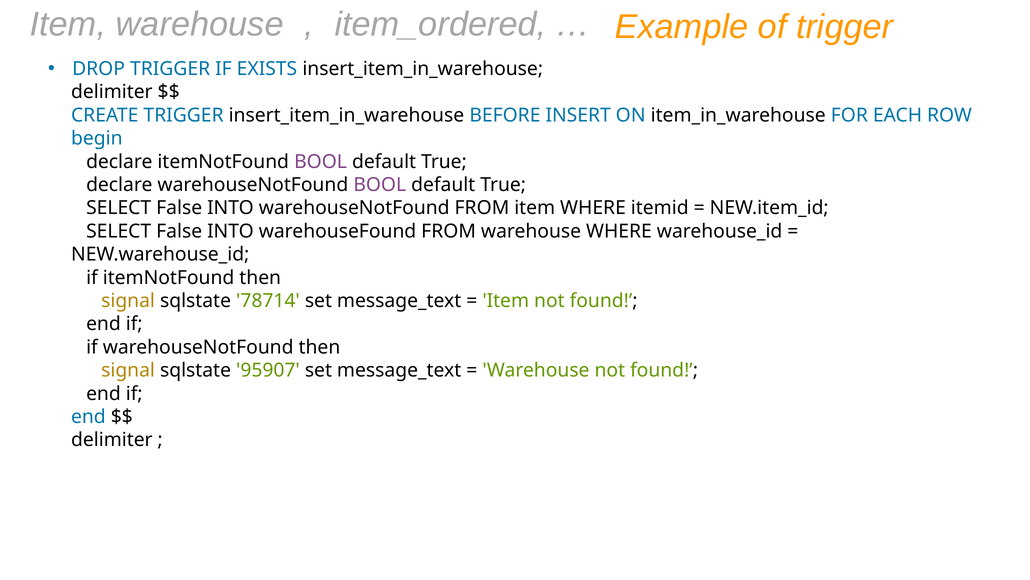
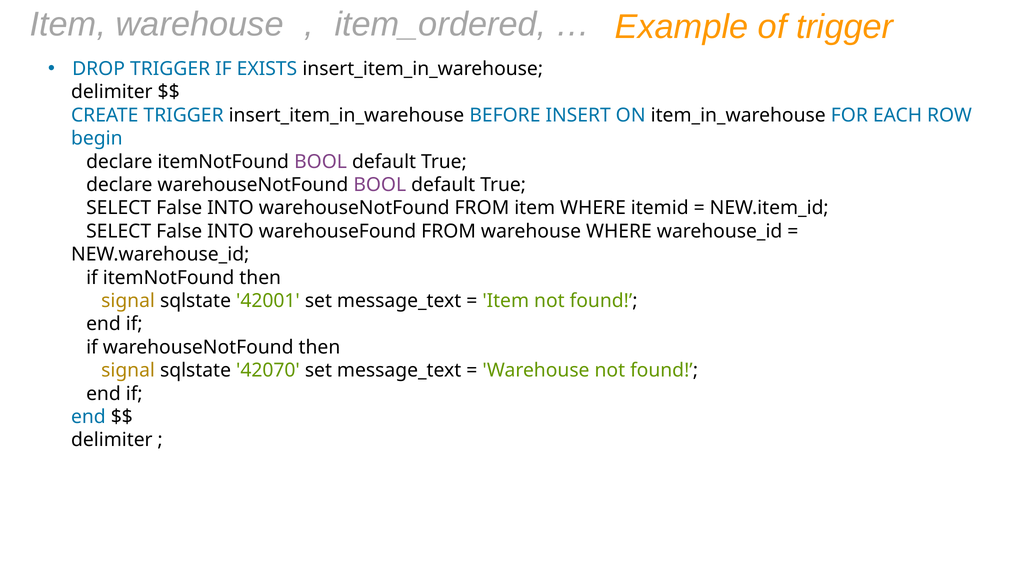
78714: 78714 -> 42001 (268, 300)
95907: 95907 -> 42070 (268, 370)
